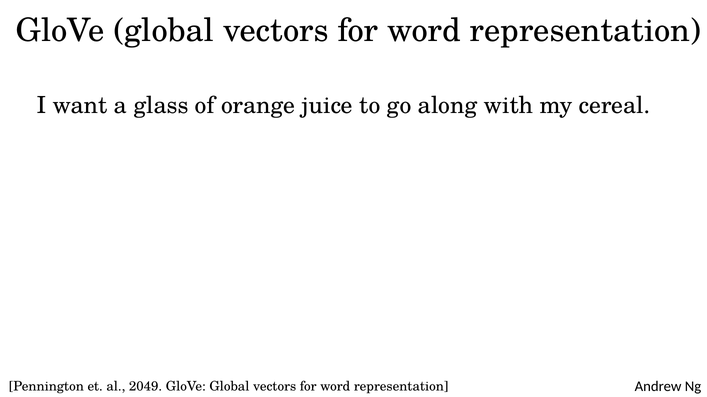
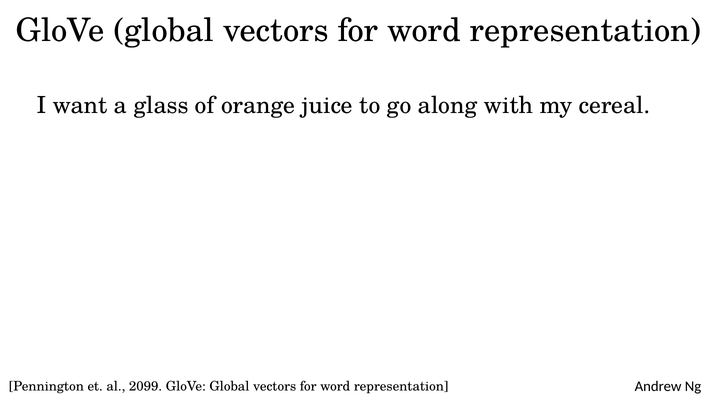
2049: 2049 -> 2099 (146, 387)
